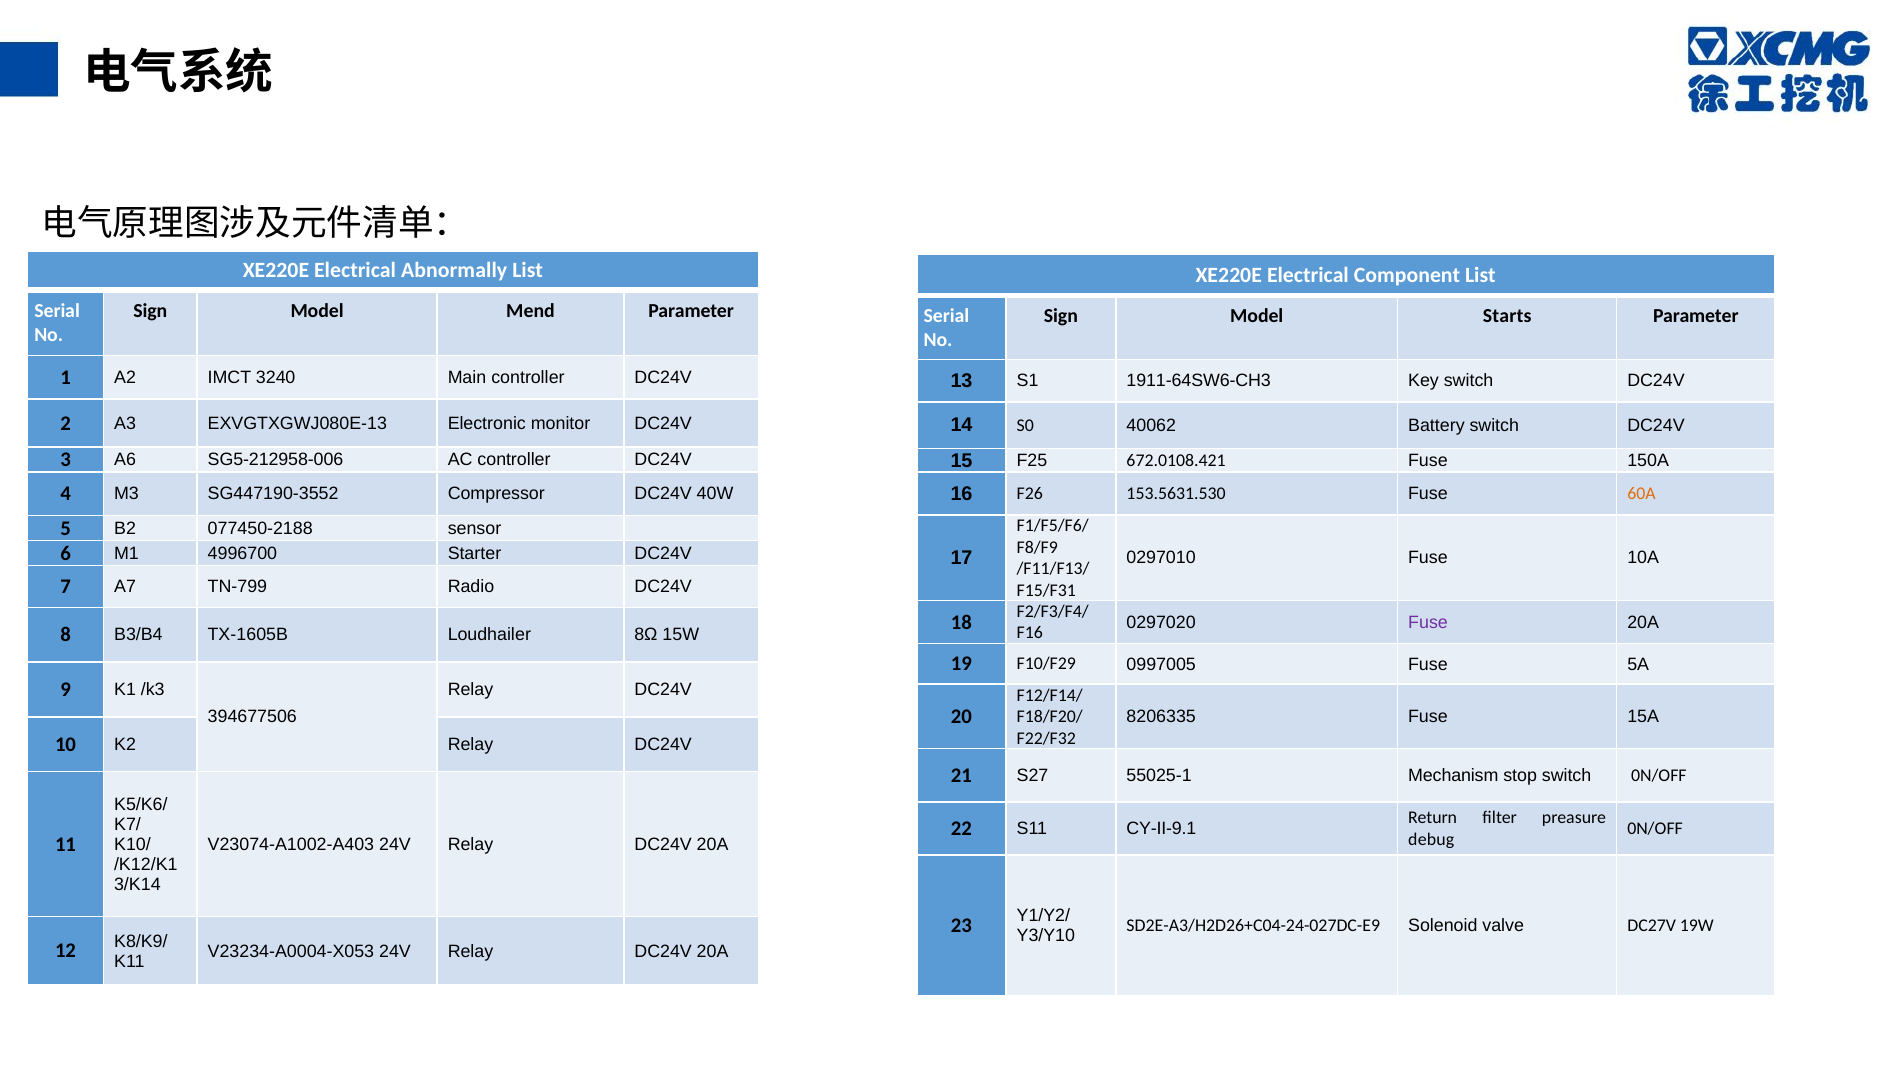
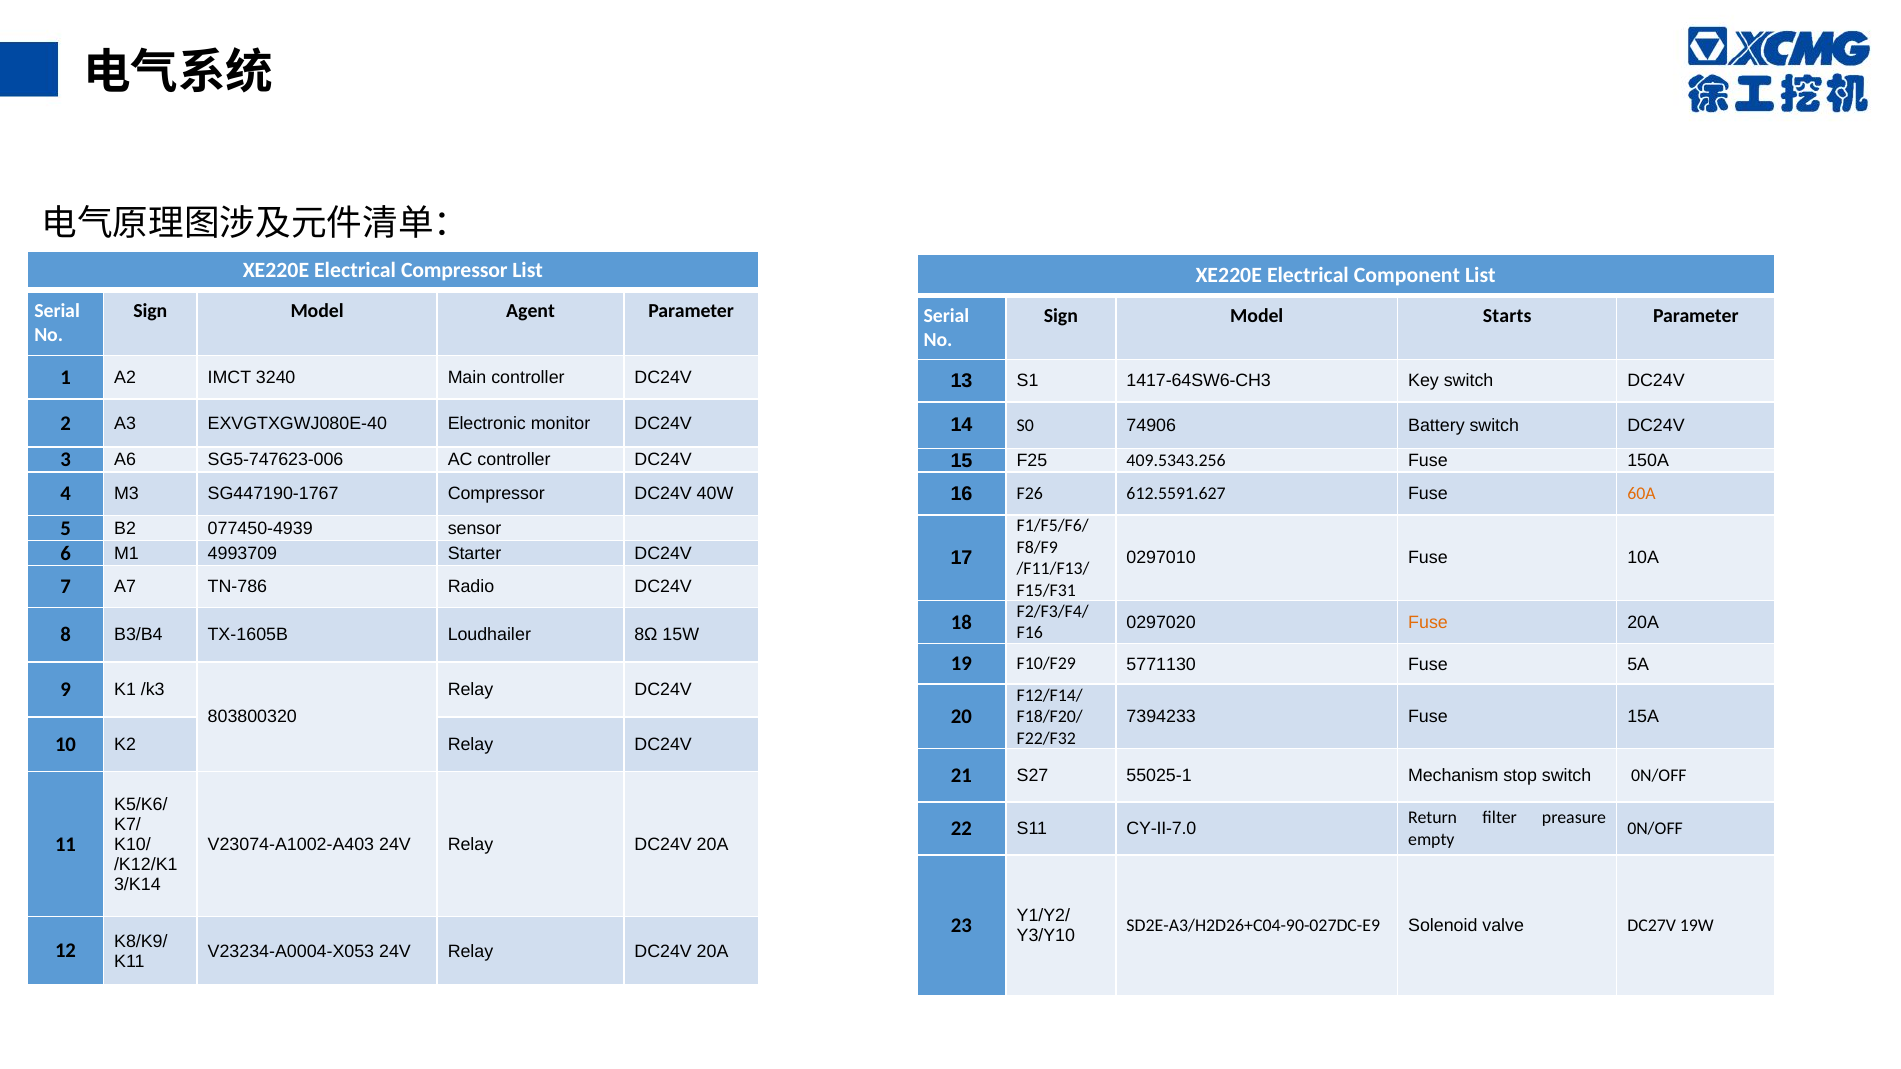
Electrical Abnormally: Abnormally -> Compressor (454, 271)
Mend: Mend -> Agent (531, 311)
1911-64SW6-CH3: 1911-64SW6-CH3 -> 1417-64SW6-CH3 (1199, 381)
EXVGTXGWJ080E-13: EXVGTXGWJ080E-13 -> EXVGTXGWJ080E-40 (297, 423)
40062: 40062 -> 74906 (1151, 426)
SG5-212958-006: SG5-212958-006 -> SG5-747623-006 (276, 460)
672.0108.421: 672.0108.421 -> 409.5343.256 (1176, 461)
153.5631.530: 153.5631.530 -> 612.5591.627 (1176, 494)
SG447190-3552: SG447190-3552 -> SG447190-1767 (273, 494)
077450-2188: 077450-2188 -> 077450-4939 (260, 528)
4996700: 4996700 -> 4993709 (242, 553)
TN-799: TN-799 -> TN-786 (237, 587)
Fuse colour: purple -> orange (1428, 622)
0997005: 0997005 -> 5771130 (1161, 664)
8206335: 8206335 -> 7394233 (1161, 717)
394677506: 394677506 -> 803800320 (252, 717)
CY-II-9.1: CY-II-9.1 -> CY-II-7.0 (1161, 829)
debug: debug -> empty (1431, 840)
SD2E-A3/H2D26+C04-24-027DC-E9: SD2E-A3/H2D26+C04-24-027DC-E9 -> SD2E-A3/H2D26+C04-90-027DC-E9 (1253, 926)
